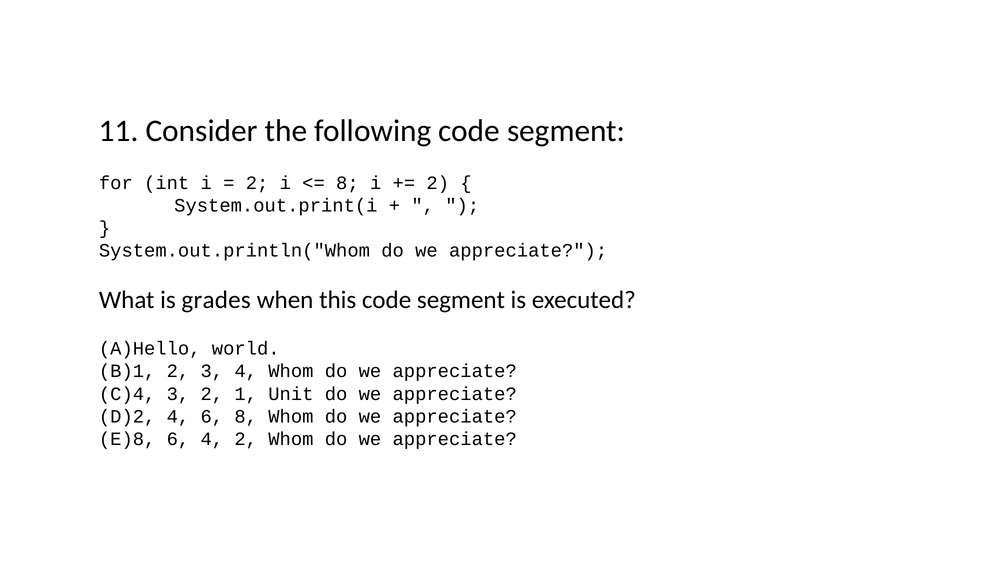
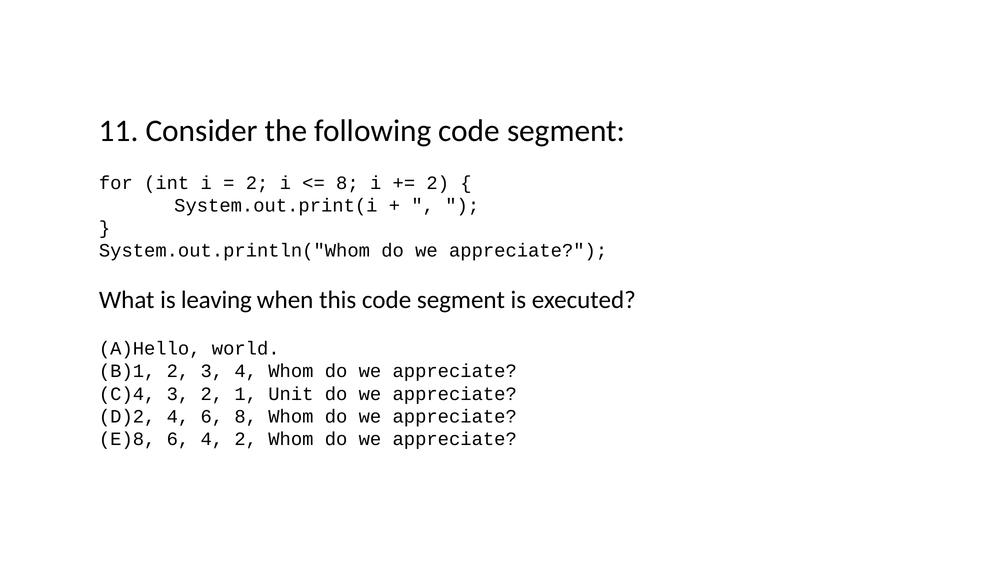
grades: grades -> leaving (216, 300)
